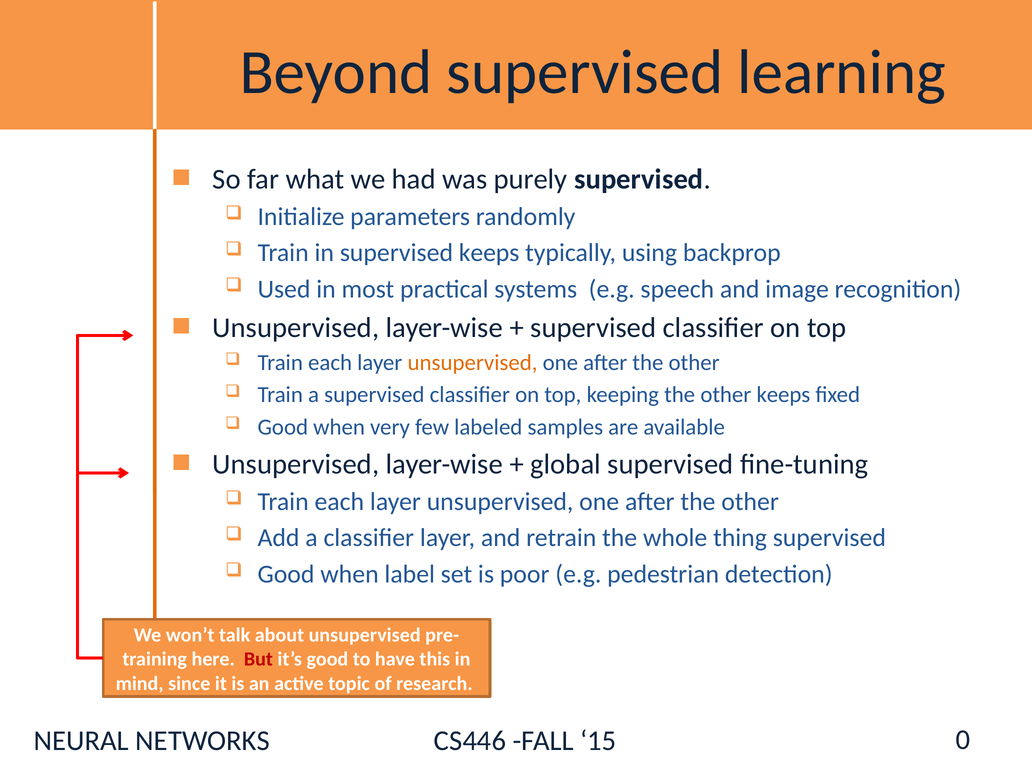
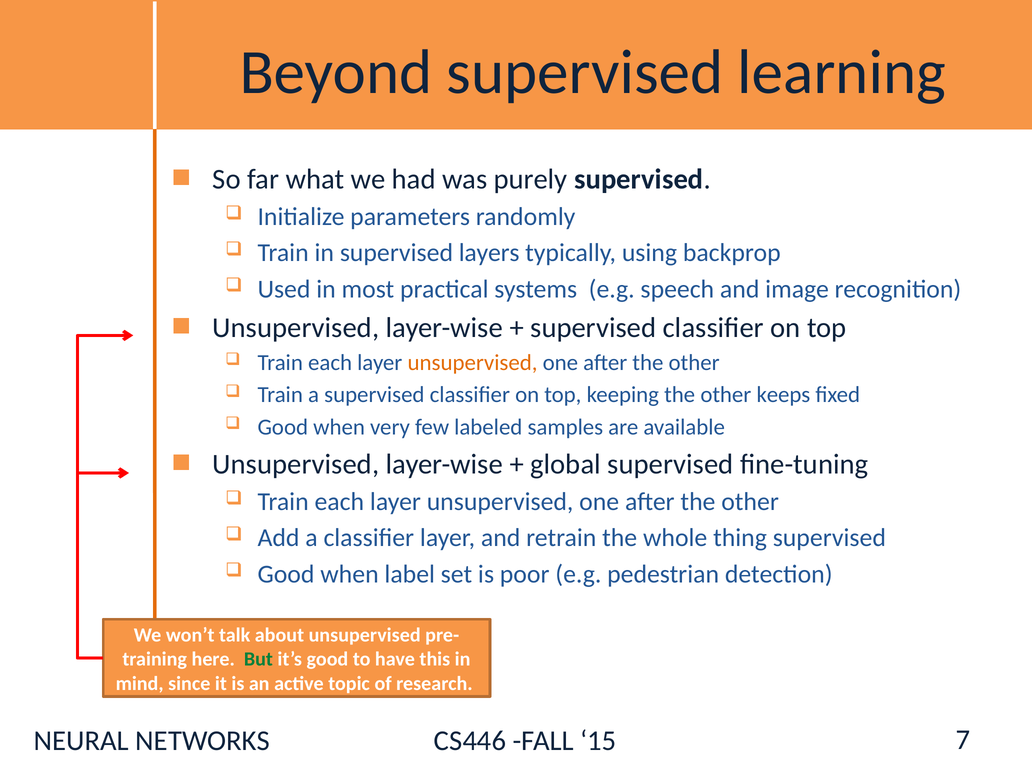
supervised keeps: keeps -> layers (489, 253)
But colour: red -> green (258, 659)
0: 0 -> 7 (963, 740)
